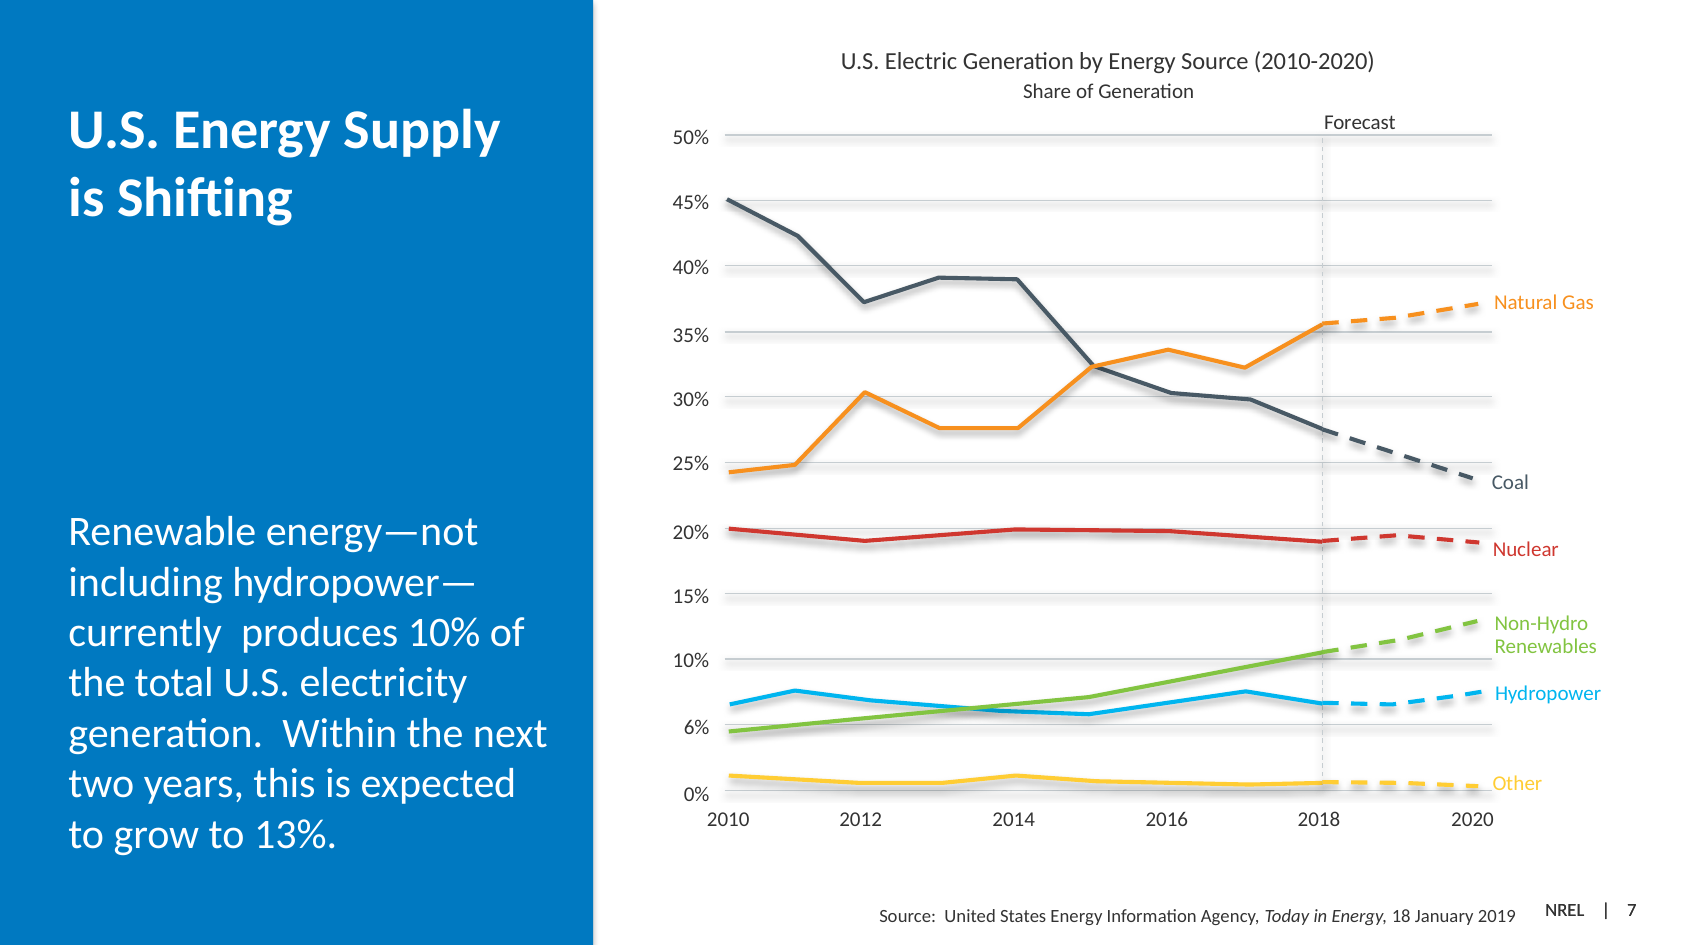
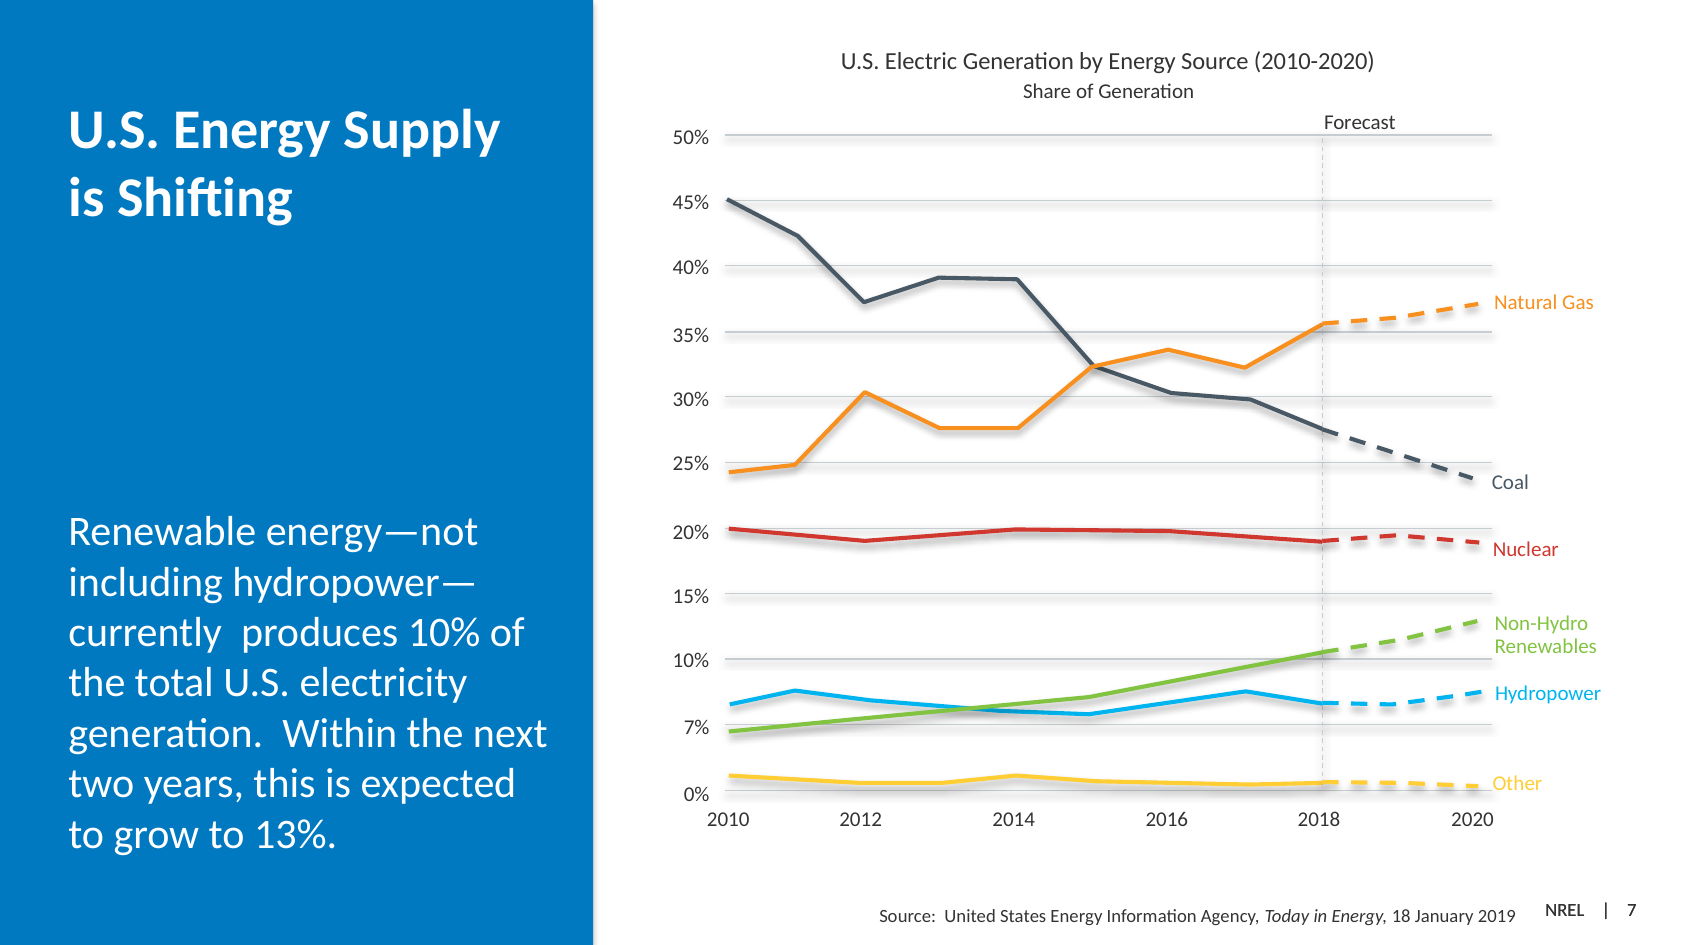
6%: 6% -> 7% (697, 728)
